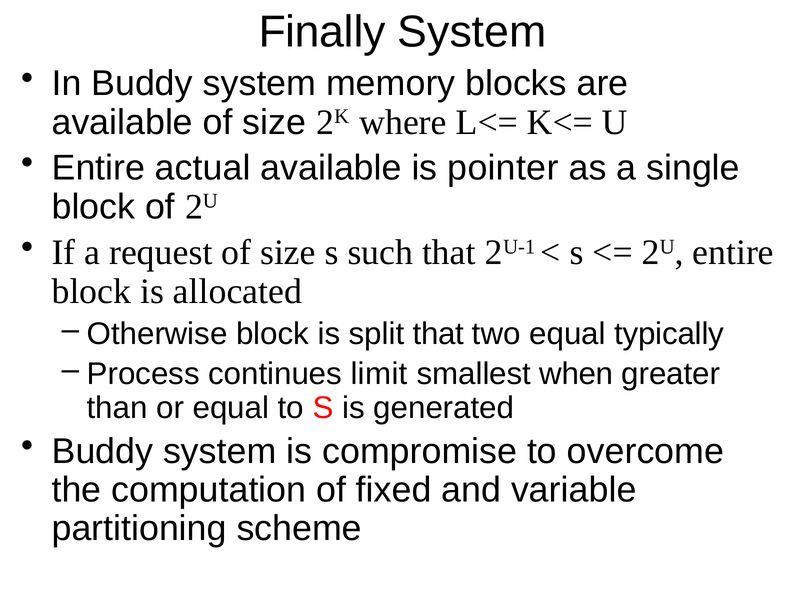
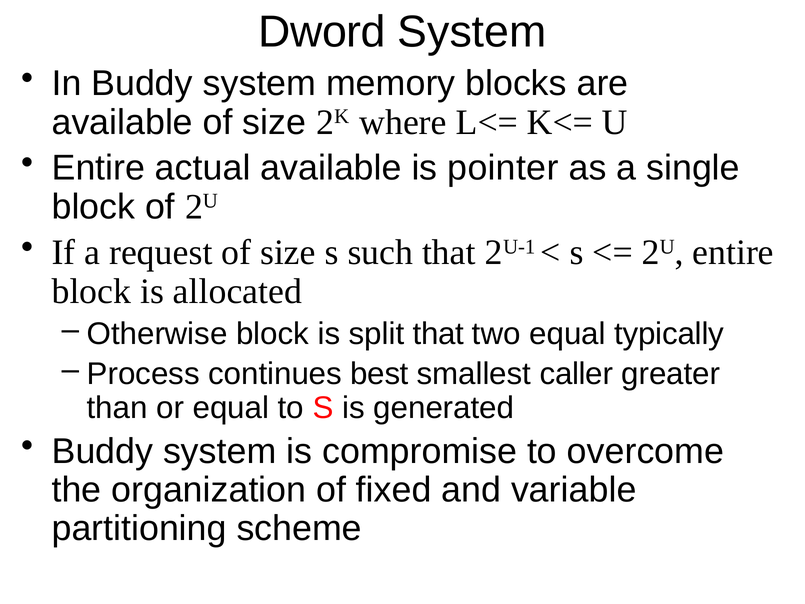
Finally: Finally -> Dword (322, 32)
limit: limit -> best (379, 374)
when: when -> caller (576, 374)
computation: computation -> organization (209, 490)
